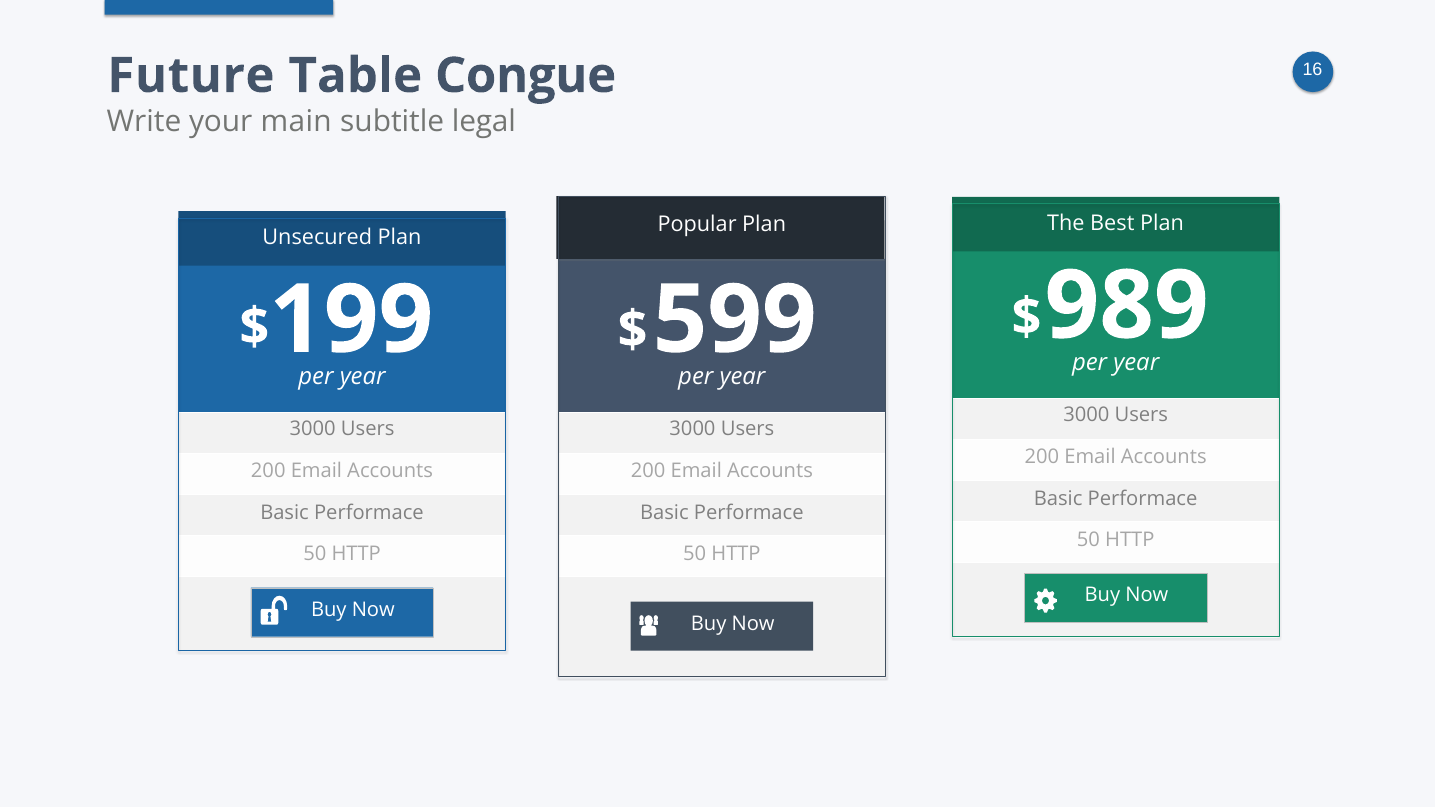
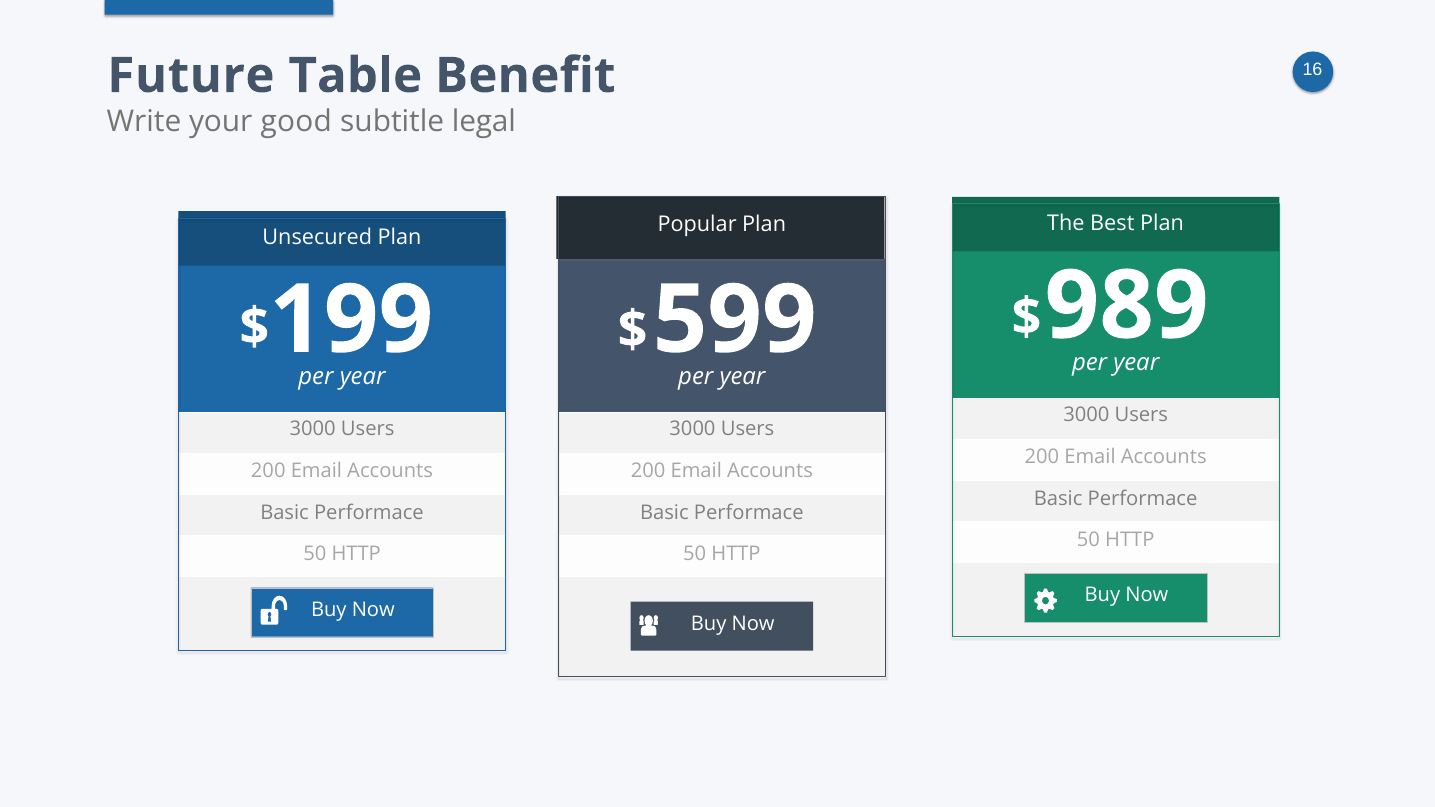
Congue: Congue -> Benefit (525, 76)
main: main -> good (296, 122)
